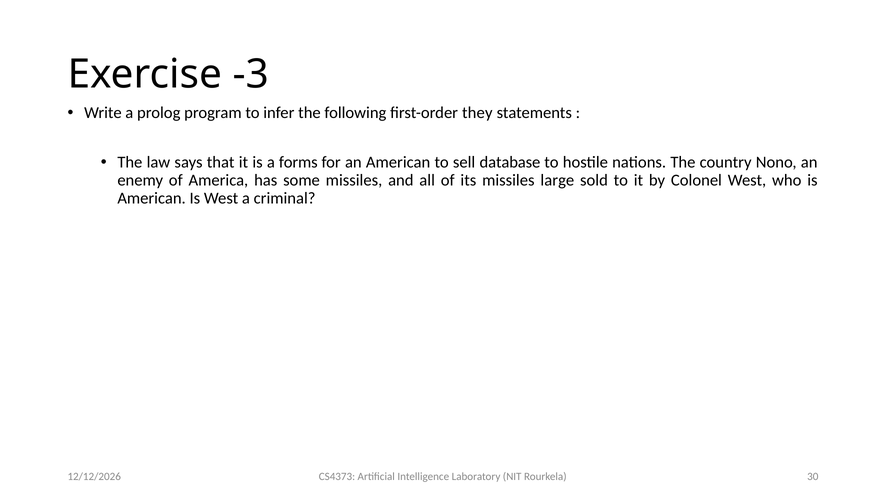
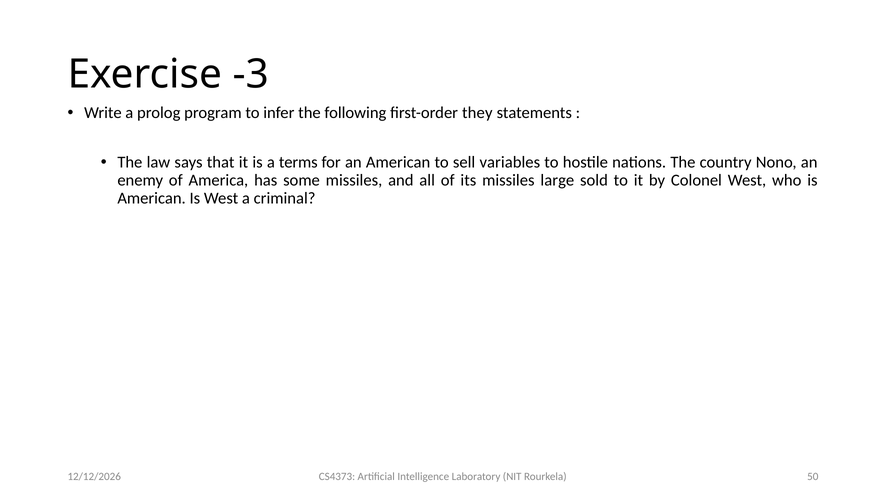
forms: forms -> terms (298, 162)
database: database -> variables (510, 162)
30: 30 -> 50 (813, 476)
